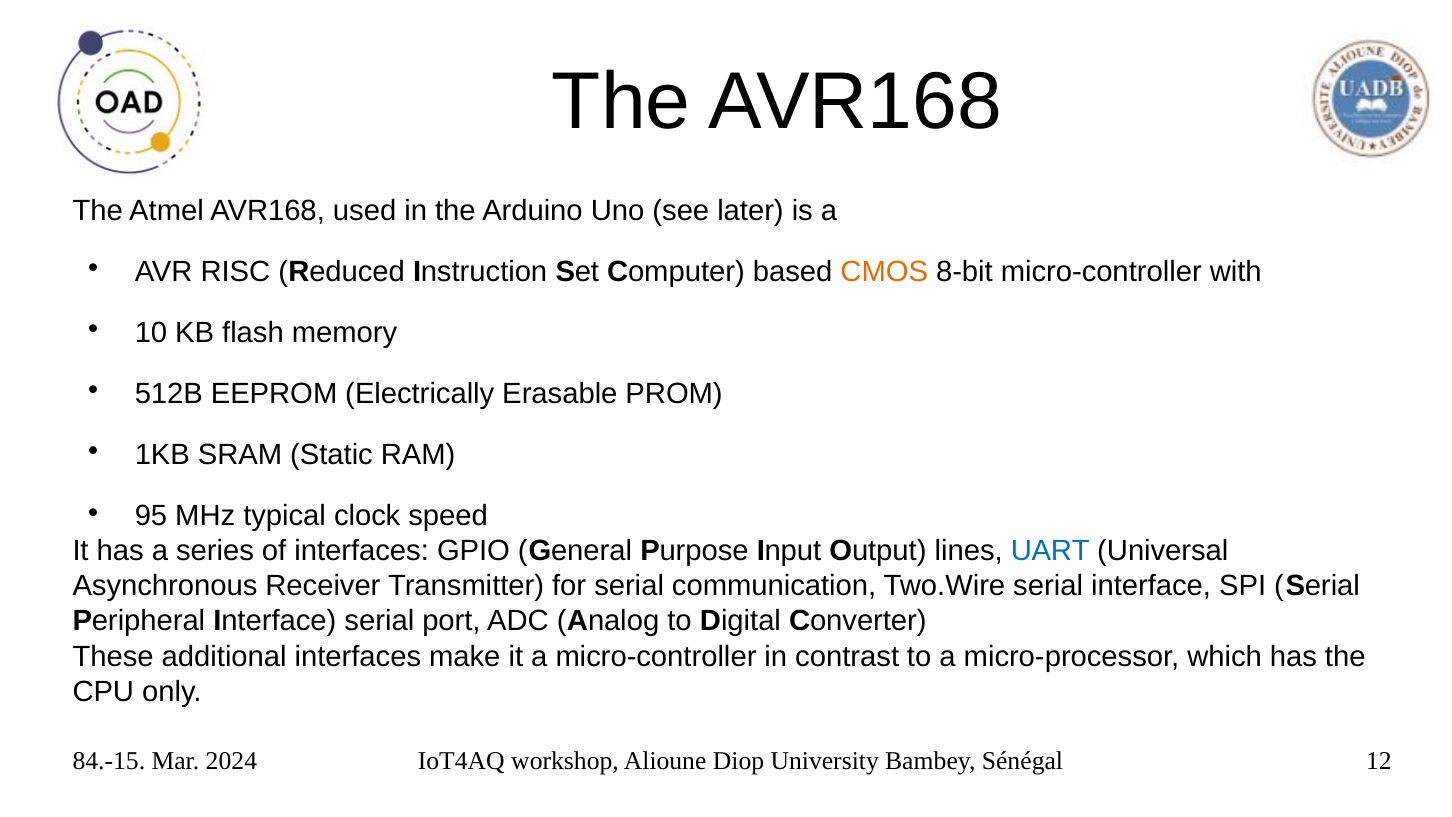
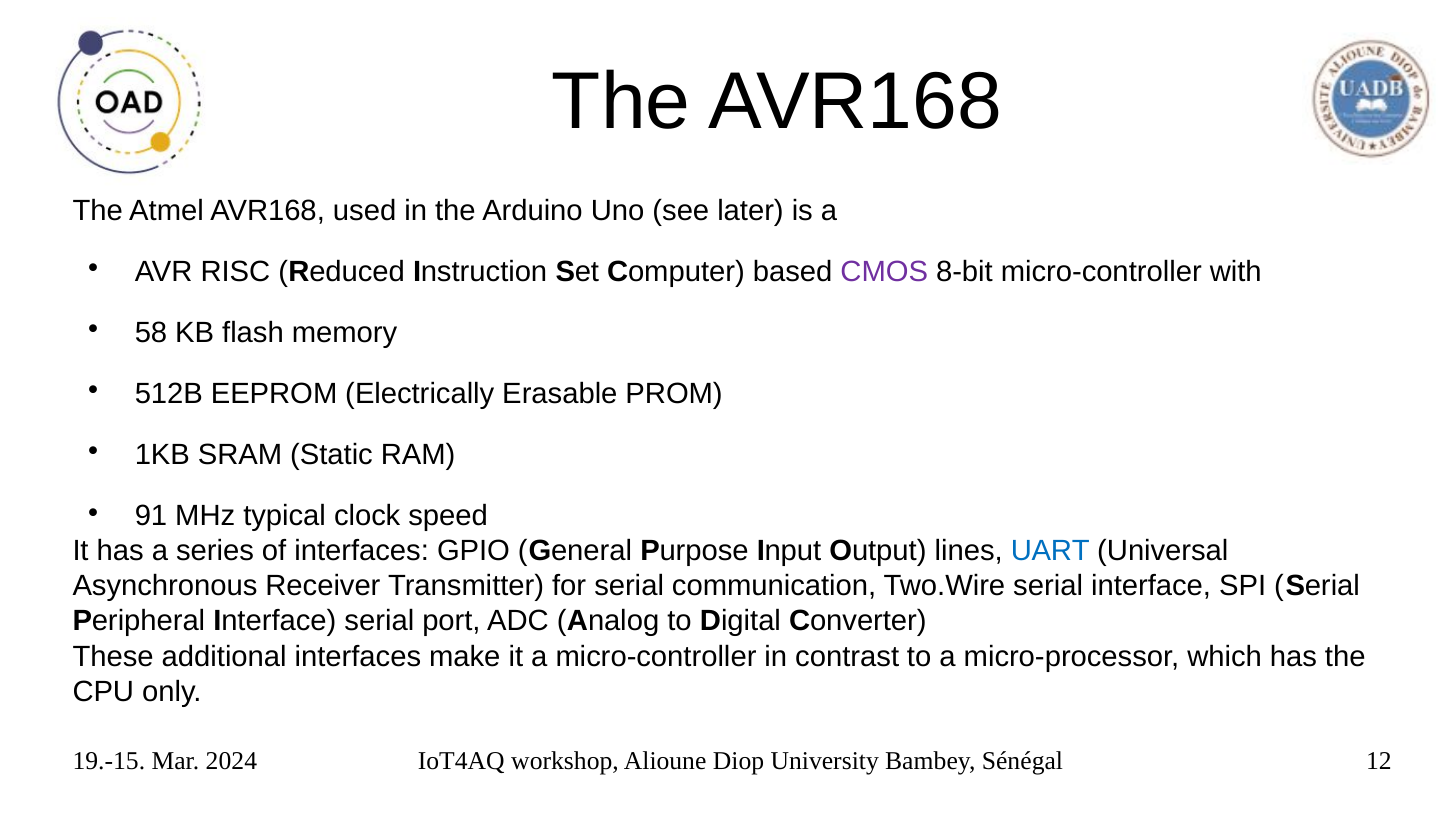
CMOS colour: orange -> purple (884, 272)
10: 10 -> 58 (151, 333)
95: 95 -> 91 (151, 516)
84.-15: 84.-15 -> 19.-15 (109, 761)
